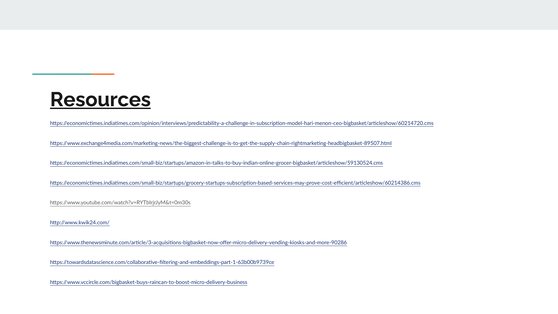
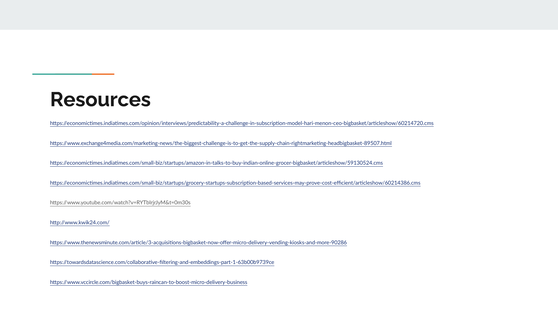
Resources underline: present -> none (100, 100)
